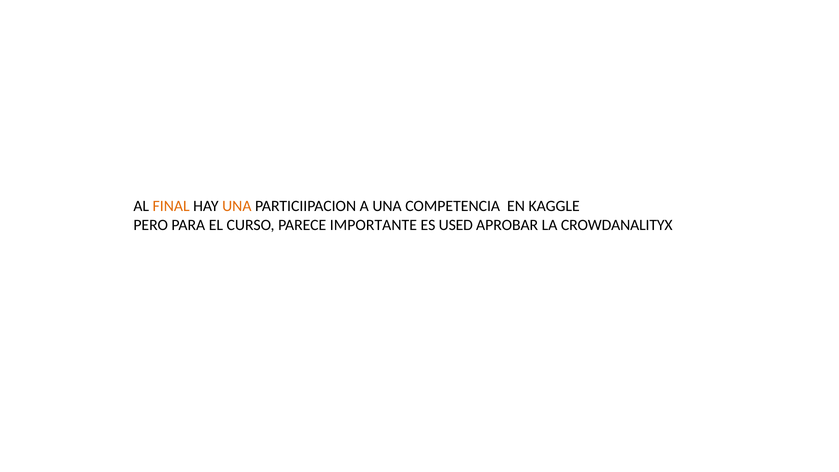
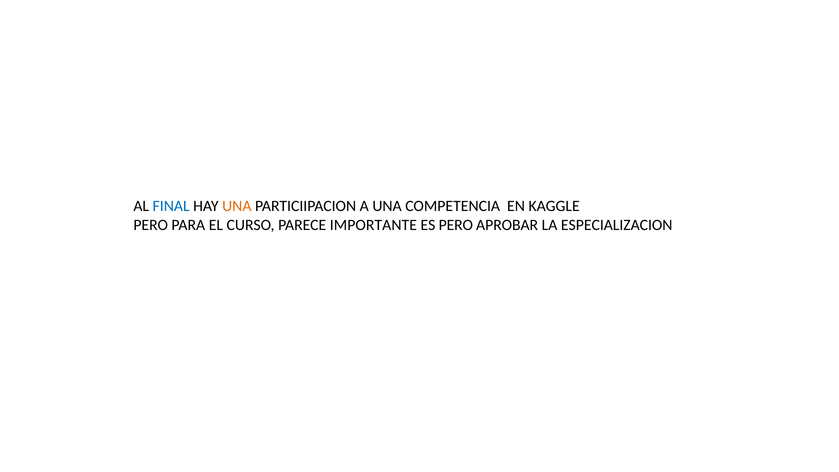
FINAL colour: orange -> blue (171, 206)
ES USED: USED -> PERO (456, 225)
CROWDANALITYX: CROWDANALITYX -> ESPECIALIZACION (617, 225)
